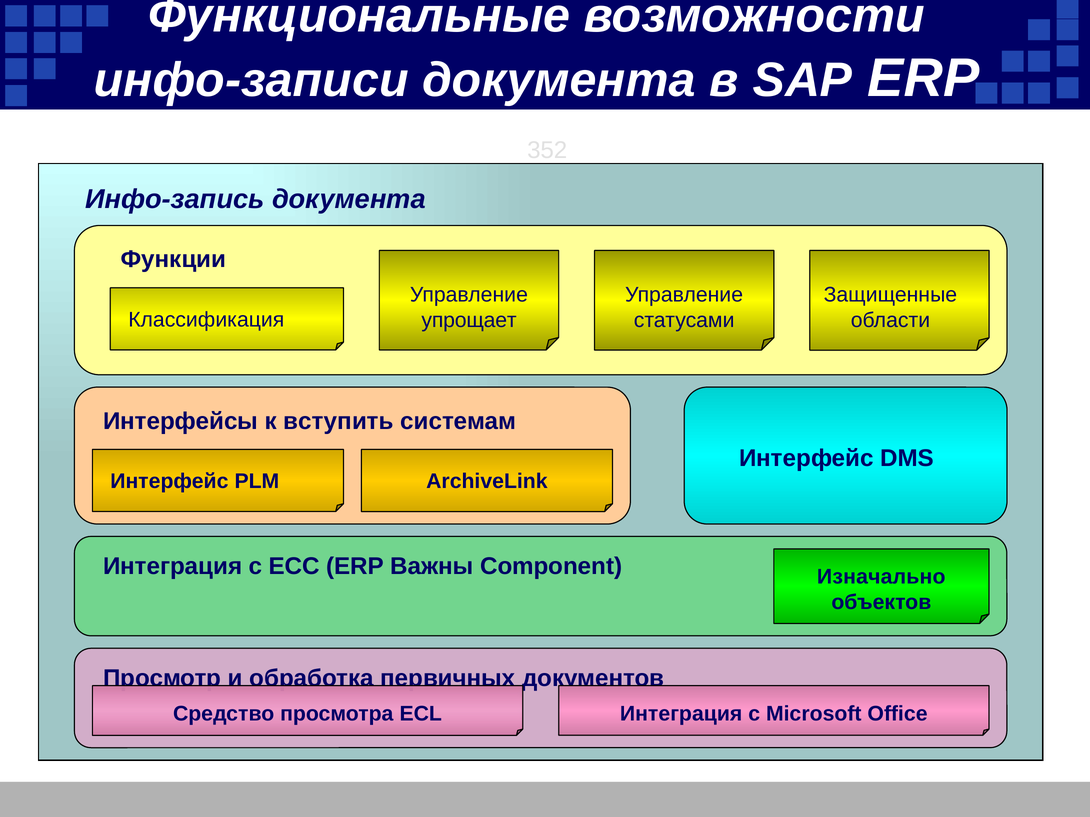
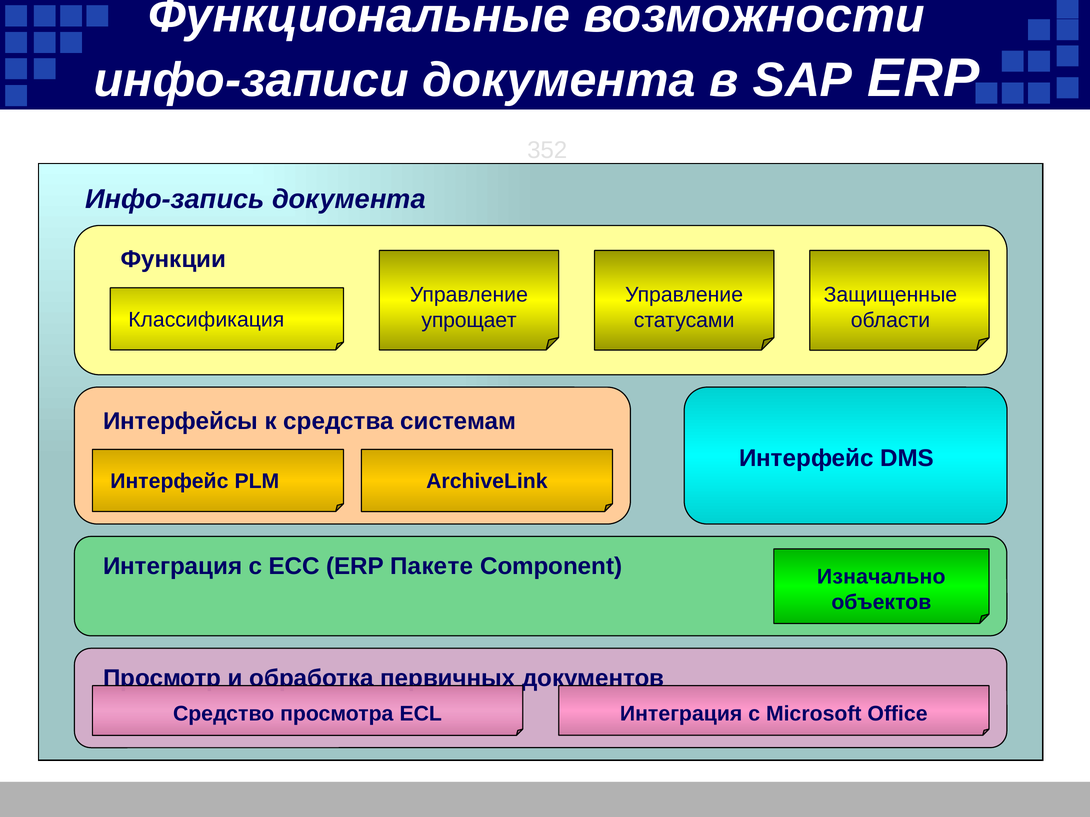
вступить: вступить -> средства (339, 421)
Важны: Важны -> Пакете (432, 567)
